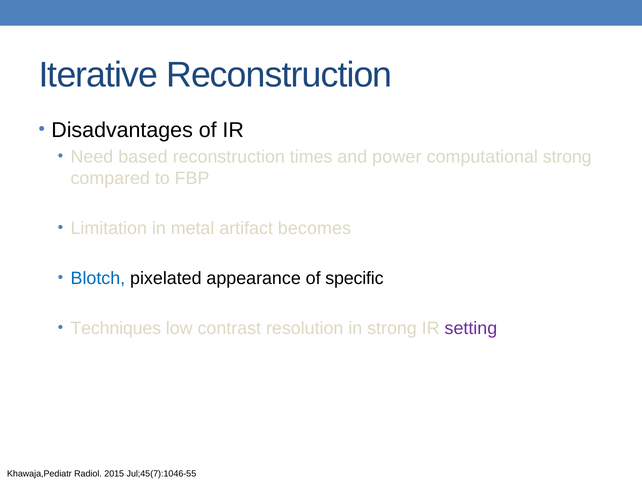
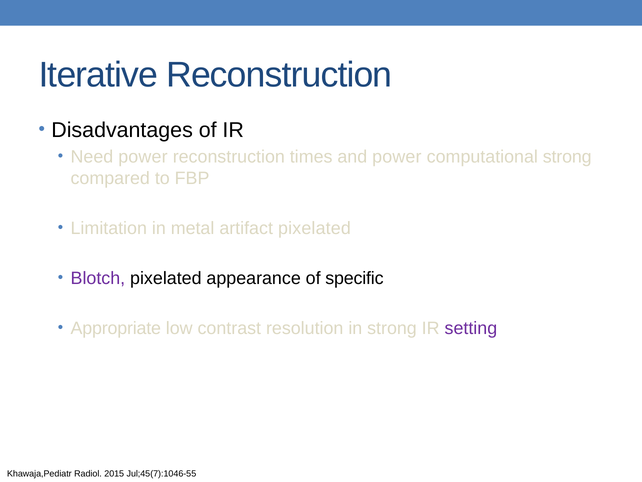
Need based: based -> power (143, 157)
artifact becomes: becomes -> pixelated (314, 228)
Blotch colour: blue -> purple (98, 278)
Techniques: Techniques -> Appropriate (116, 328)
